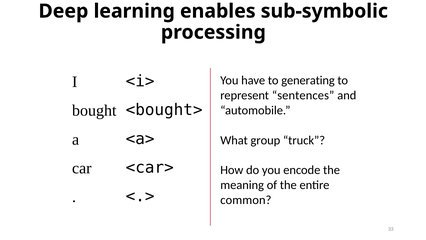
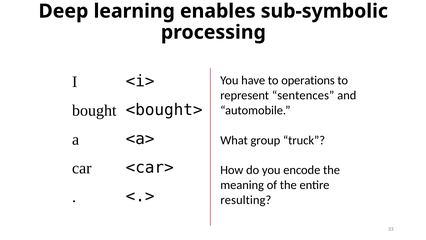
generating: generating -> operations (308, 80)
common: common -> resulting (246, 200)
